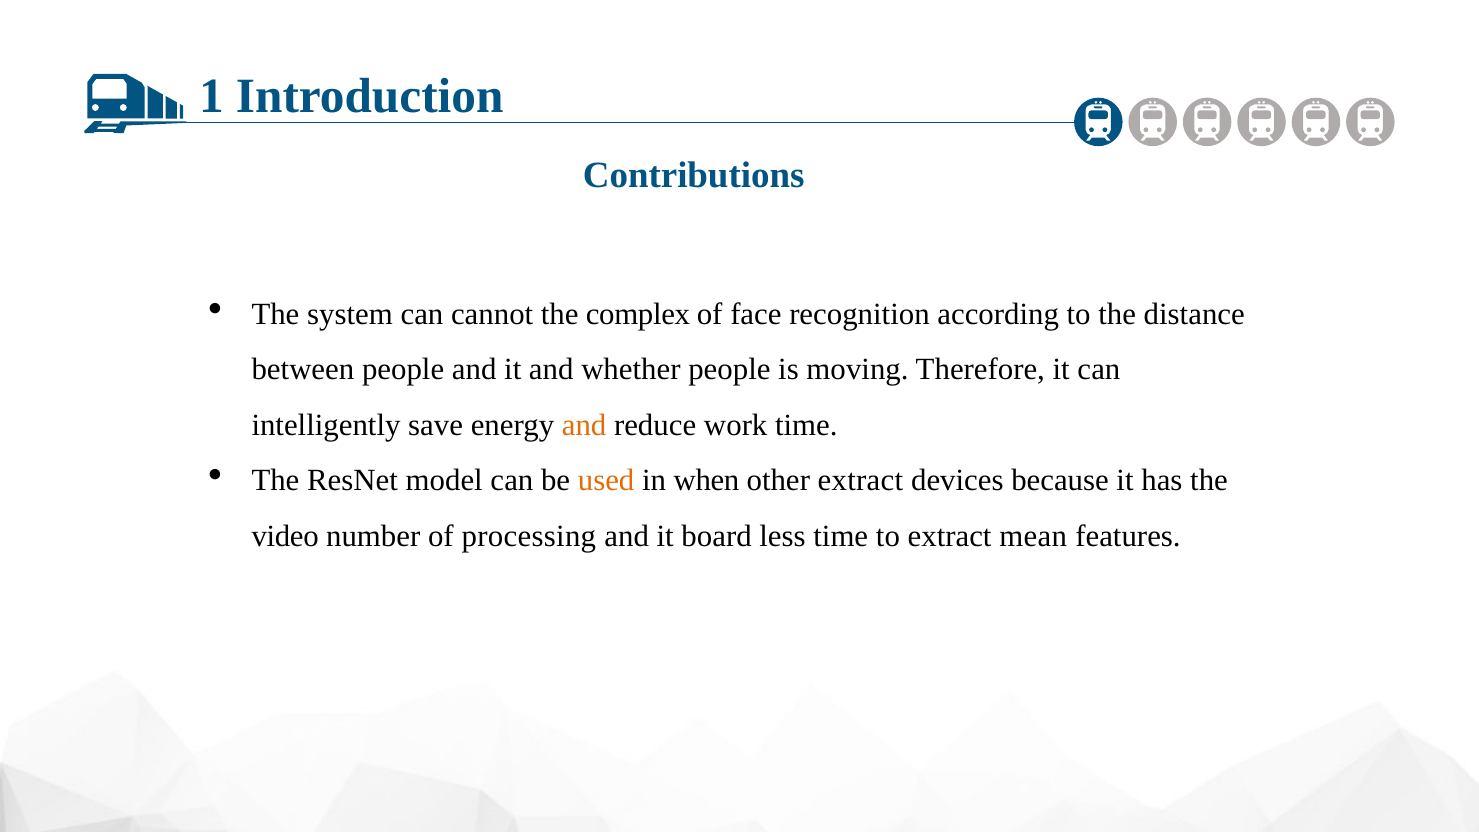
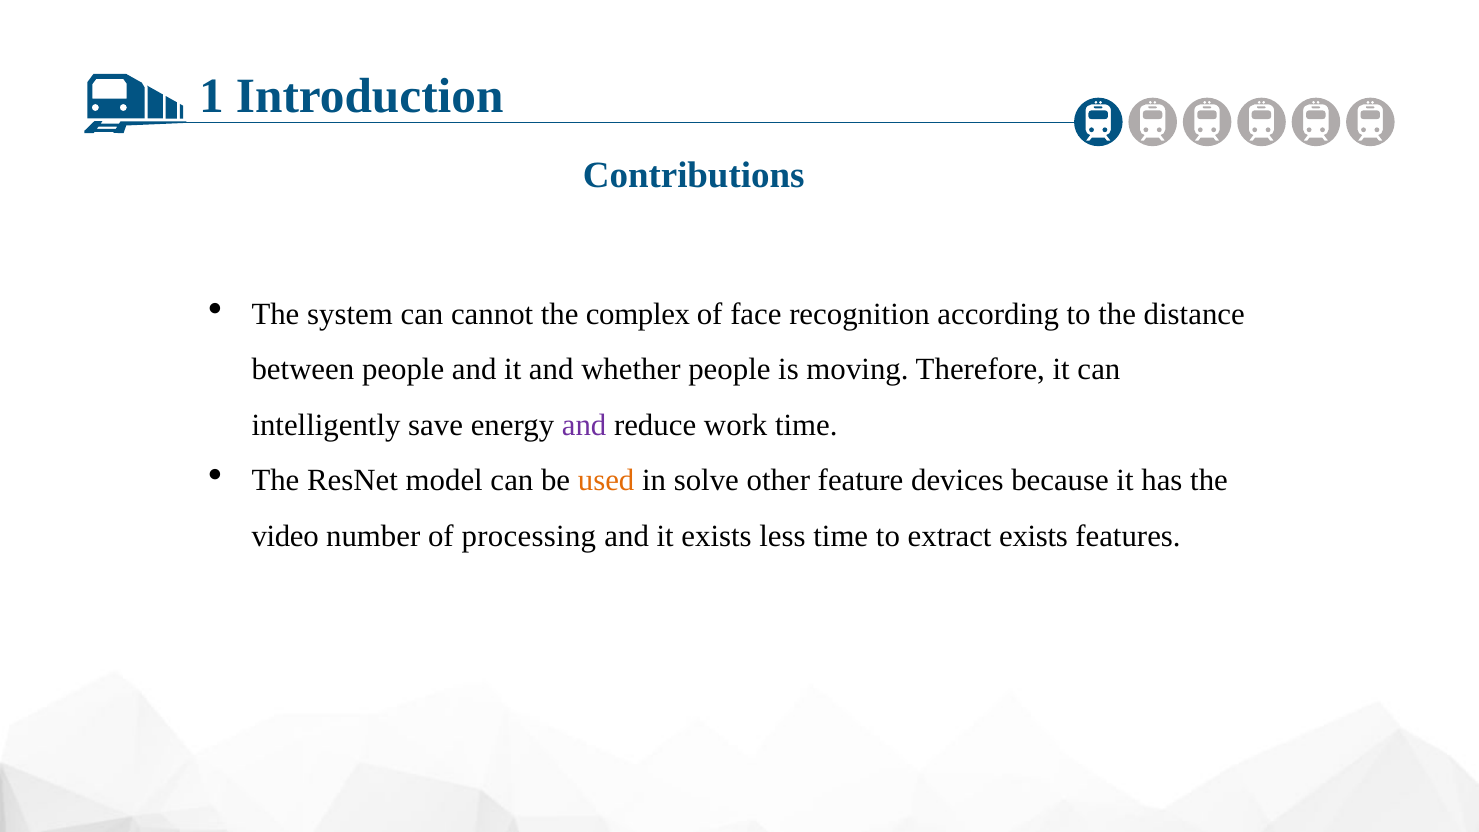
and colour: orange -> purple (584, 425)
when: when -> solve (706, 481)
other extract: extract -> feature (861, 481)
it board: board -> exists (717, 536)
extract mean: mean -> exists (1034, 536)
